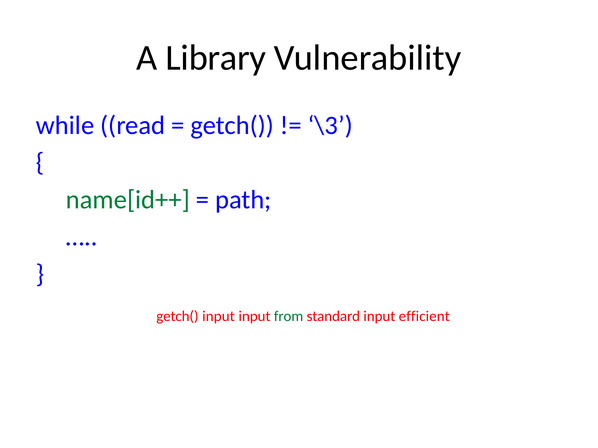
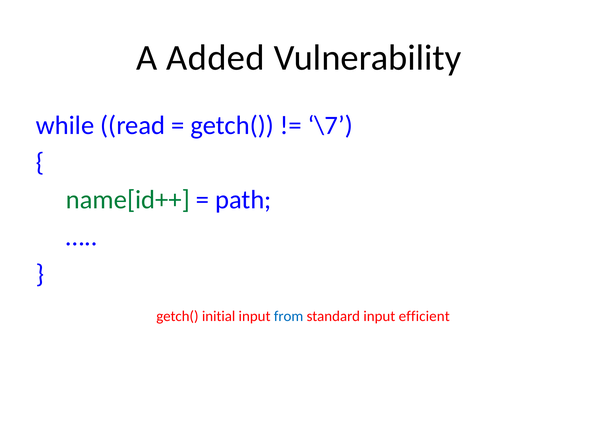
Library: Library -> Added (215, 58)
\3: \3 -> \7 (330, 125)
getch( input: input -> initial (219, 317)
from colour: green -> blue (289, 317)
